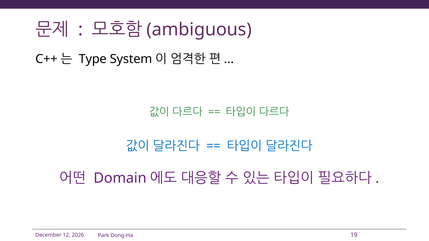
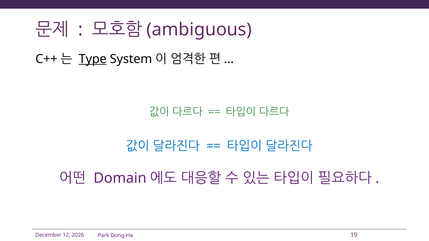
Type underline: none -> present (93, 59)
